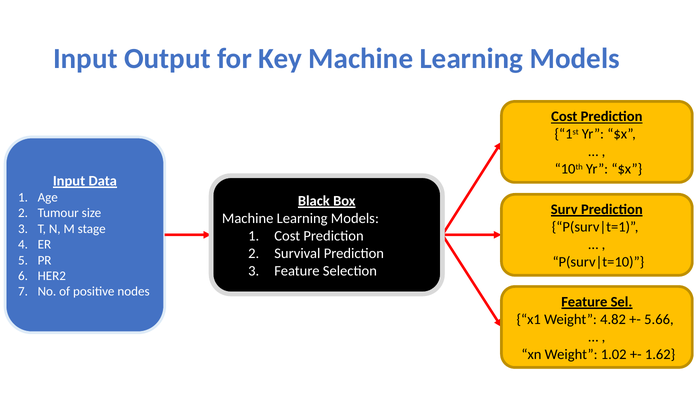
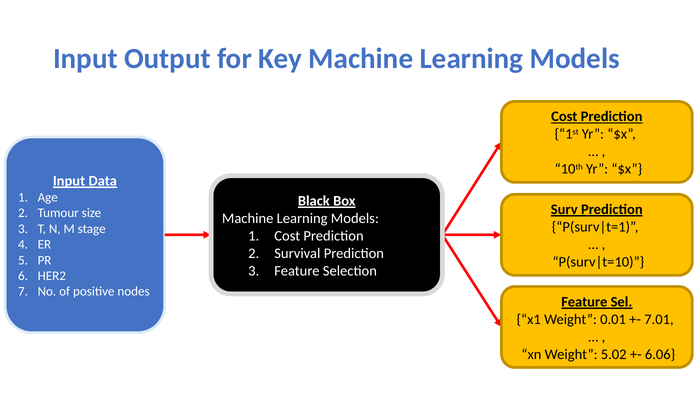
4.82: 4.82 -> 0.01 (613, 319)
5.66: 5.66 -> 7.01 (659, 319)
1.02: 1.02 -> 5.02 (614, 354)
1.62: 1.62 -> 6.06 (660, 354)
